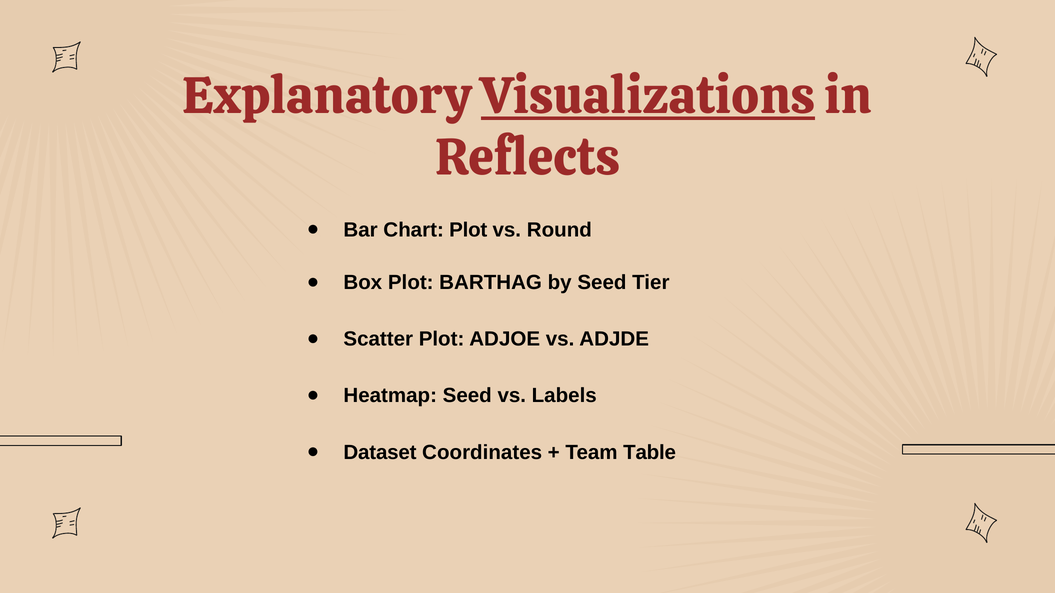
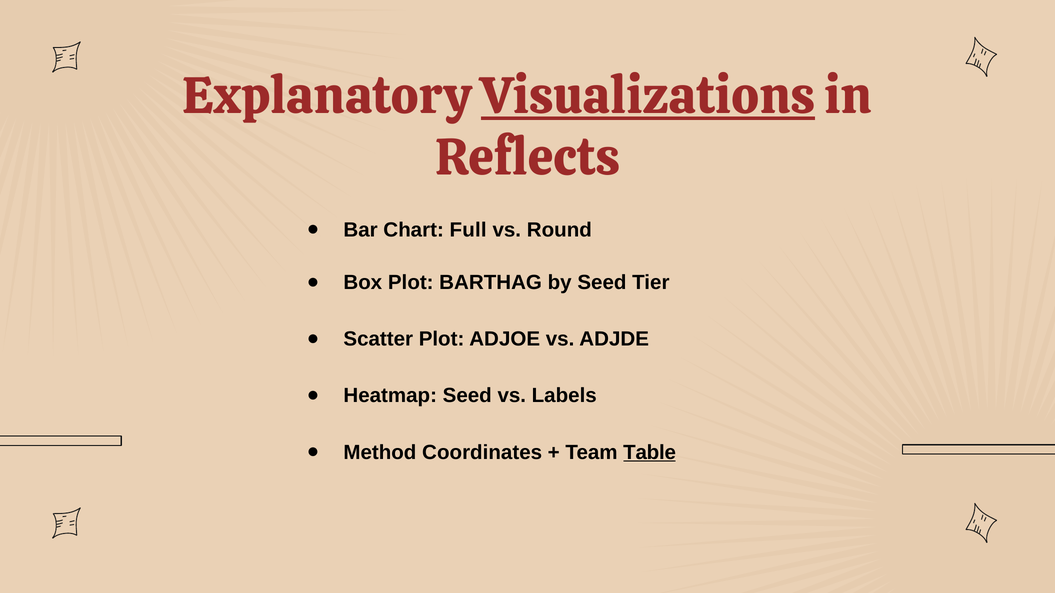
Chart Plot: Plot -> Full (468, 230)
Dataset: Dataset -> Method (380, 453)
Table underline: none -> present (650, 453)
